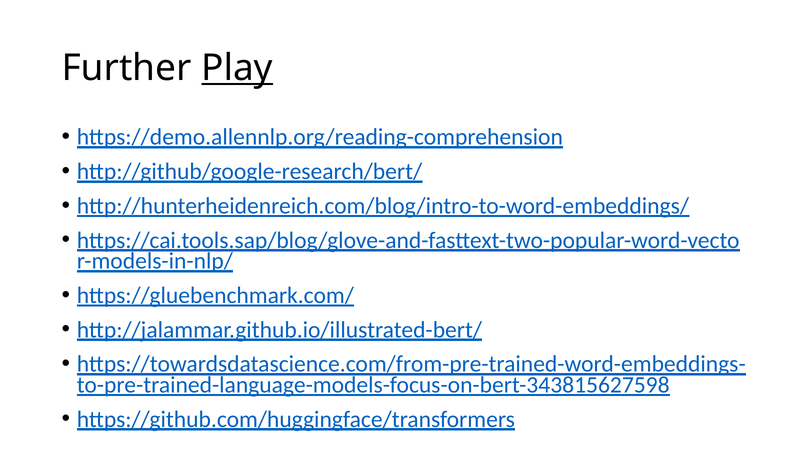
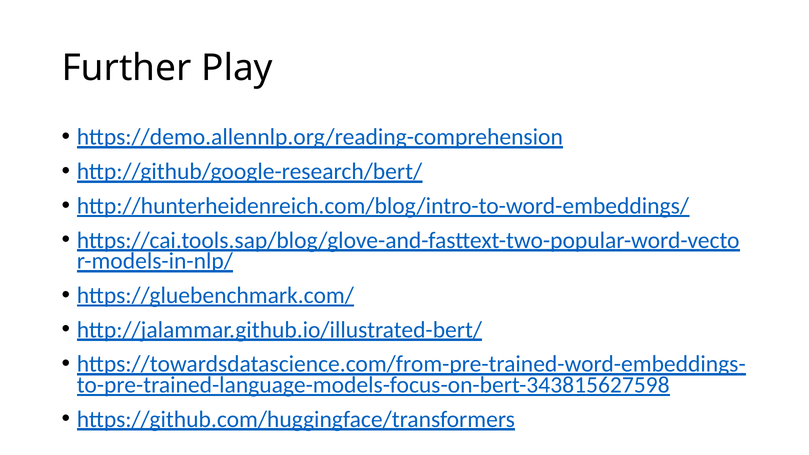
Play underline: present -> none (237, 68)
